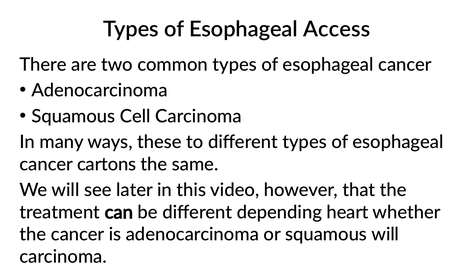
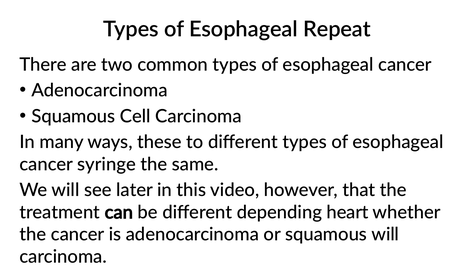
Access: Access -> Repeat (337, 29)
cartons: cartons -> syringe (107, 164)
